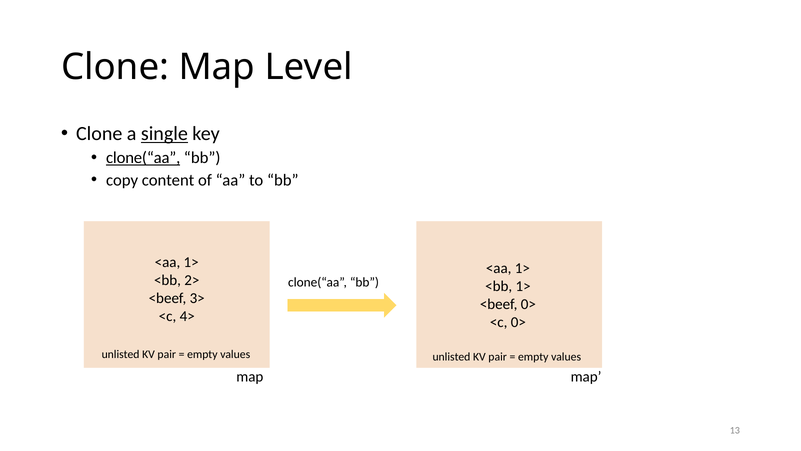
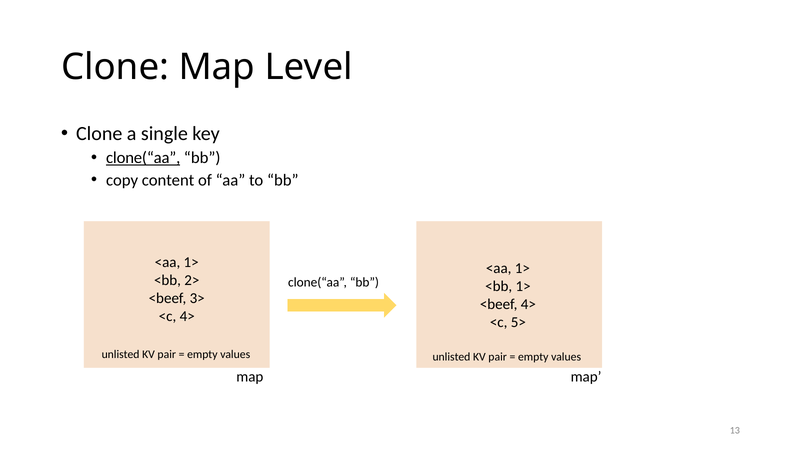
single underline: present -> none (164, 134)
<beef 0>: 0> -> 4> (528, 304)
<c 0>: 0> -> 5> (518, 322)
